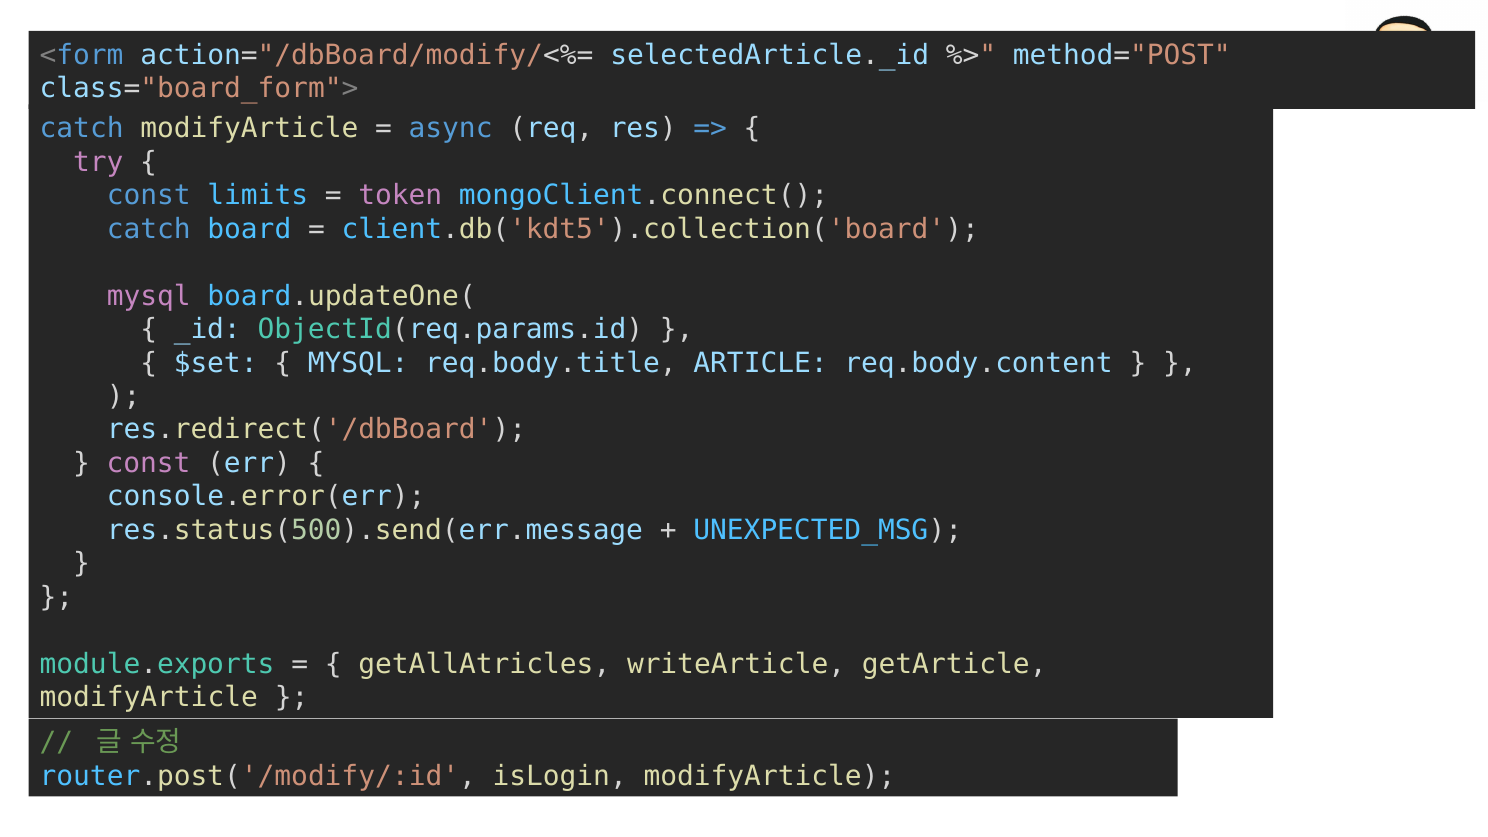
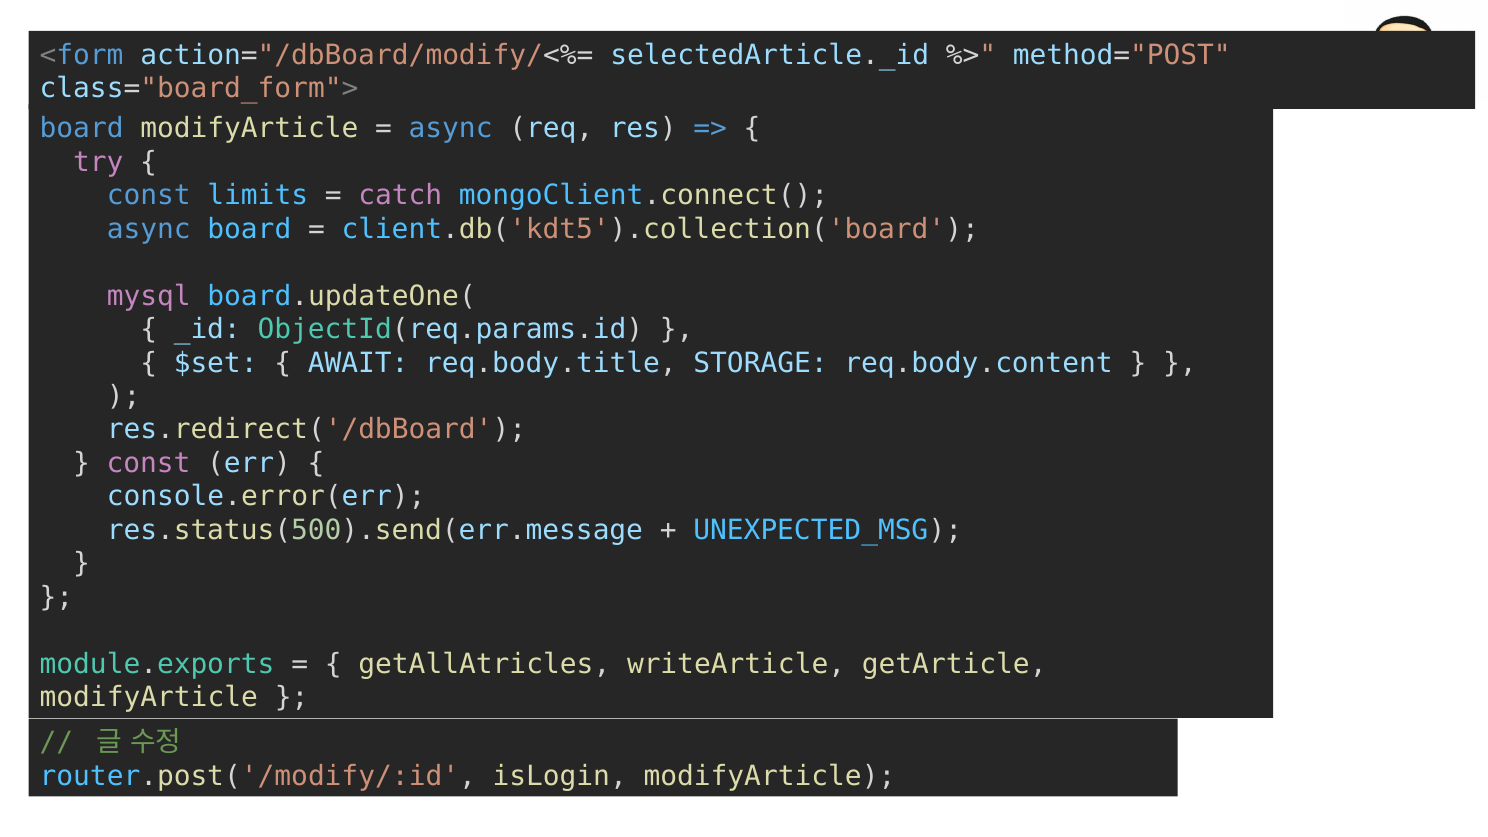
catch: catch -> board (82, 128)
token: token -> catch (400, 195)
catch: catch -> async (149, 229)
MYSQL: MYSQL -> AWAIT (358, 363)
ARTICLE: ARTICLE -> STORAGE (761, 363)
